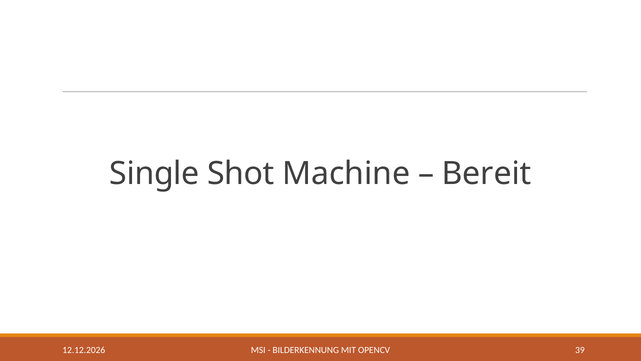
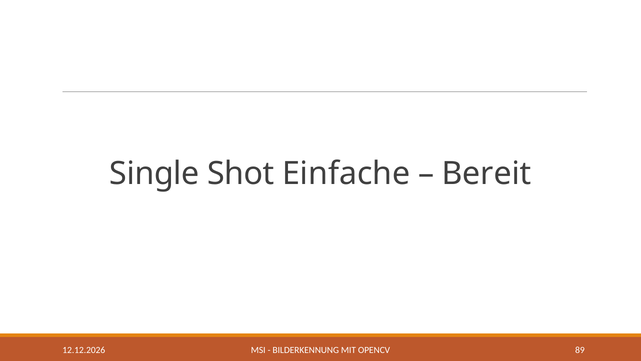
Machine: Machine -> Einfache (346, 173)
39: 39 -> 89 (580, 350)
